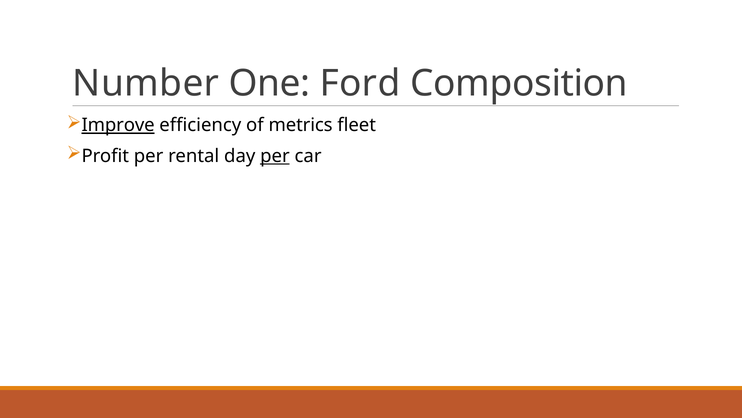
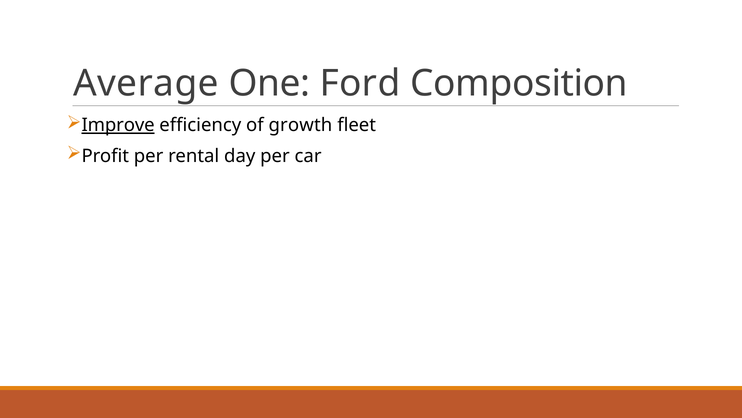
Number: Number -> Average (146, 83)
metrics: metrics -> growth (300, 125)
per underline: present -> none (275, 156)
